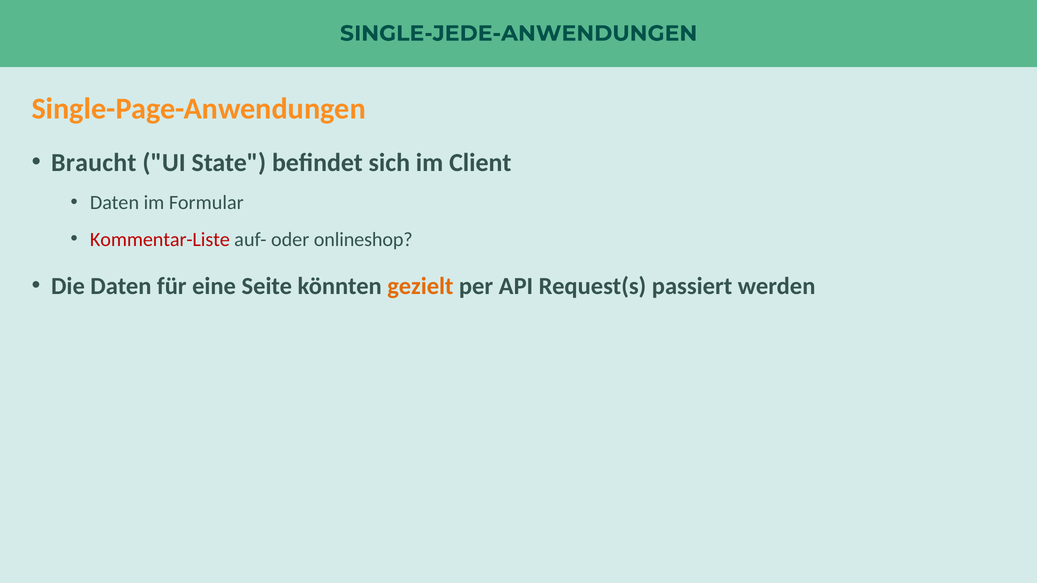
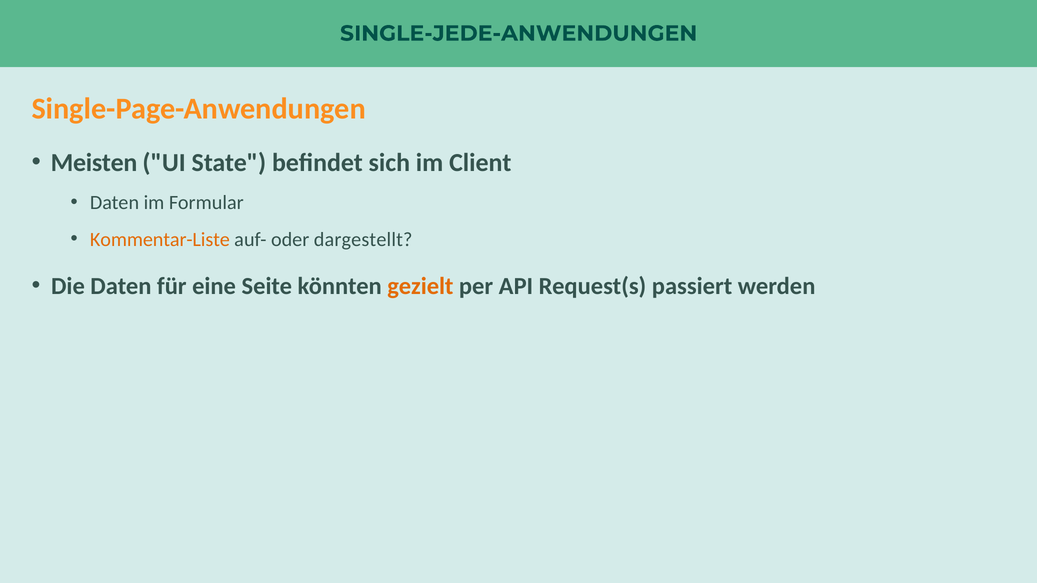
Braucht: Braucht -> Meisten (94, 163)
Kommentar-Liste colour: red -> orange (160, 239)
onlineshop: onlineshop -> dargestellt (363, 239)
